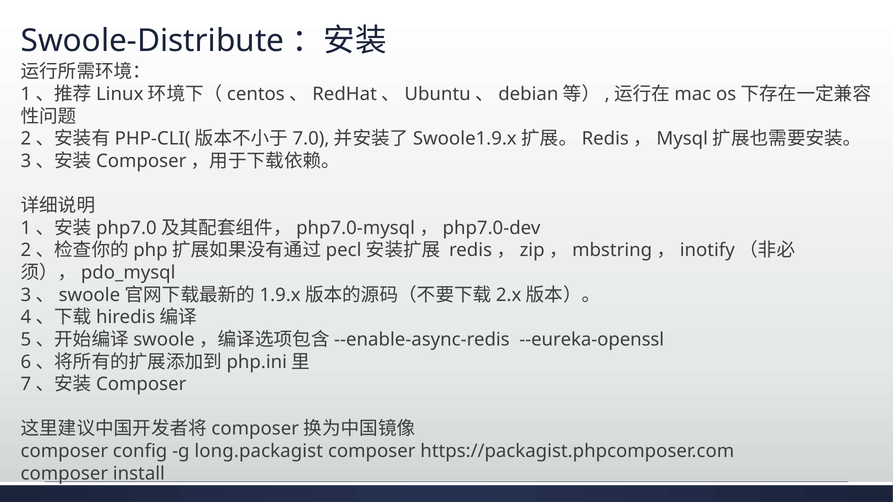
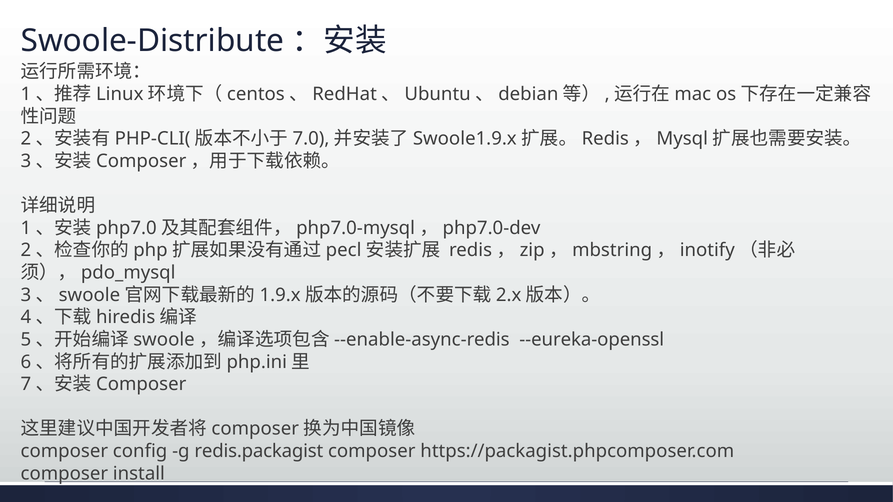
long.packagist: long.packagist -> redis.packagist (259, 451)
